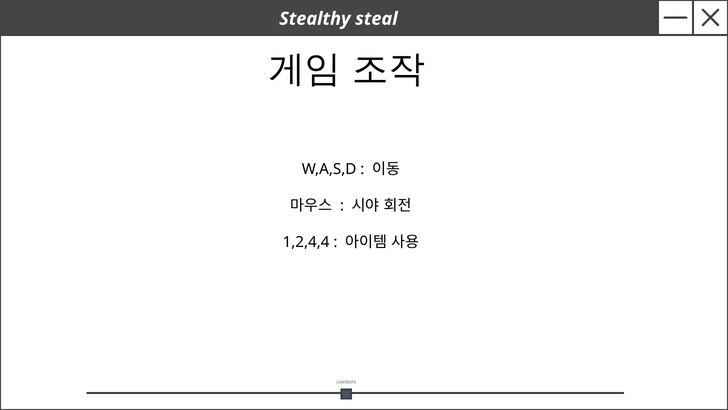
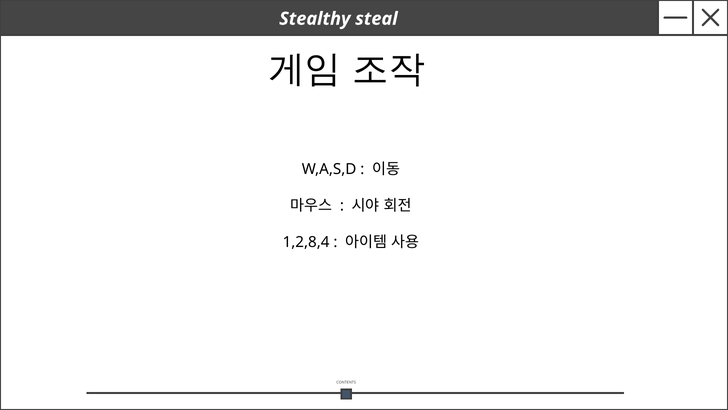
1,2,4,4: 1,2,4,4 -> 1,2,8,4 (306, 242)
